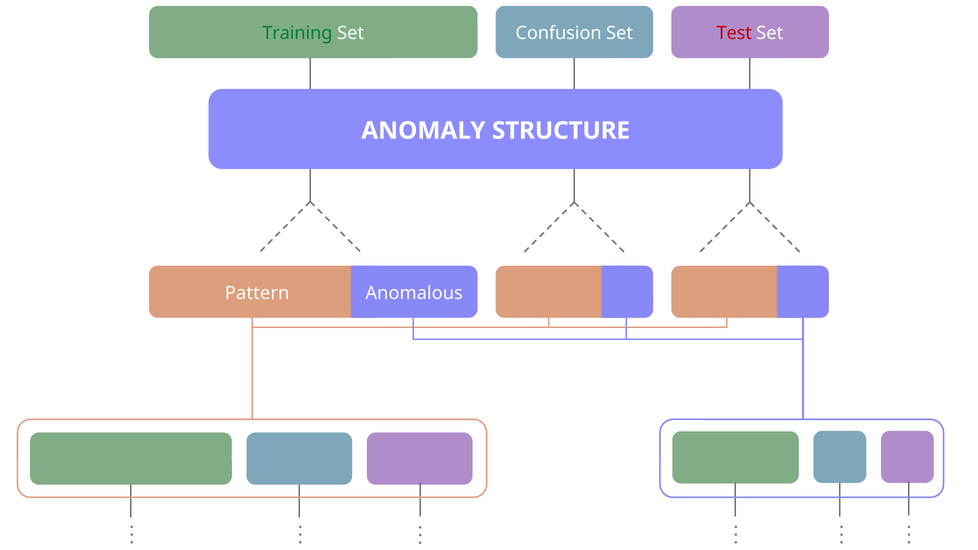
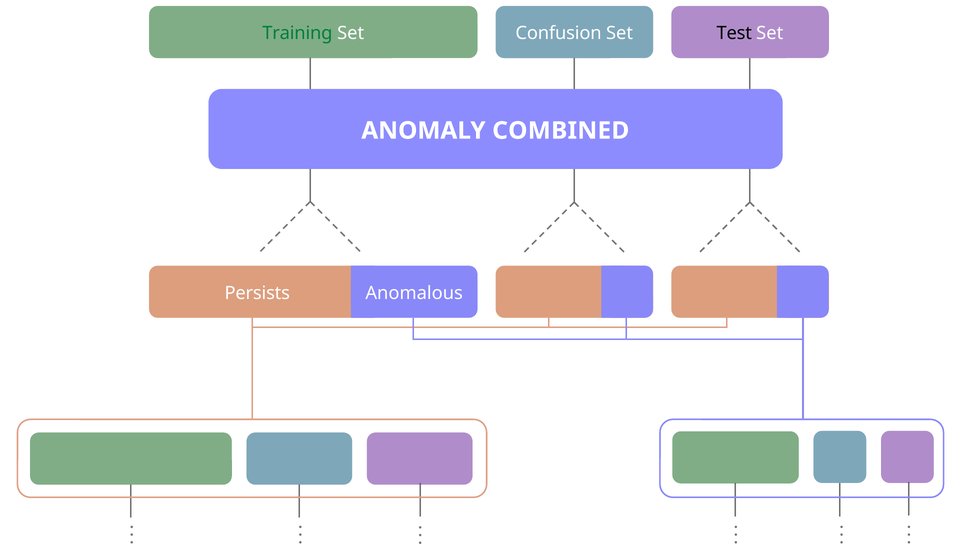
Test colour: red -> black (734, 33)
STRUCTURE: STRUCTURE -> COMBINED (561, 131)
Pattern: Pattern -> Persists (257, 293)
